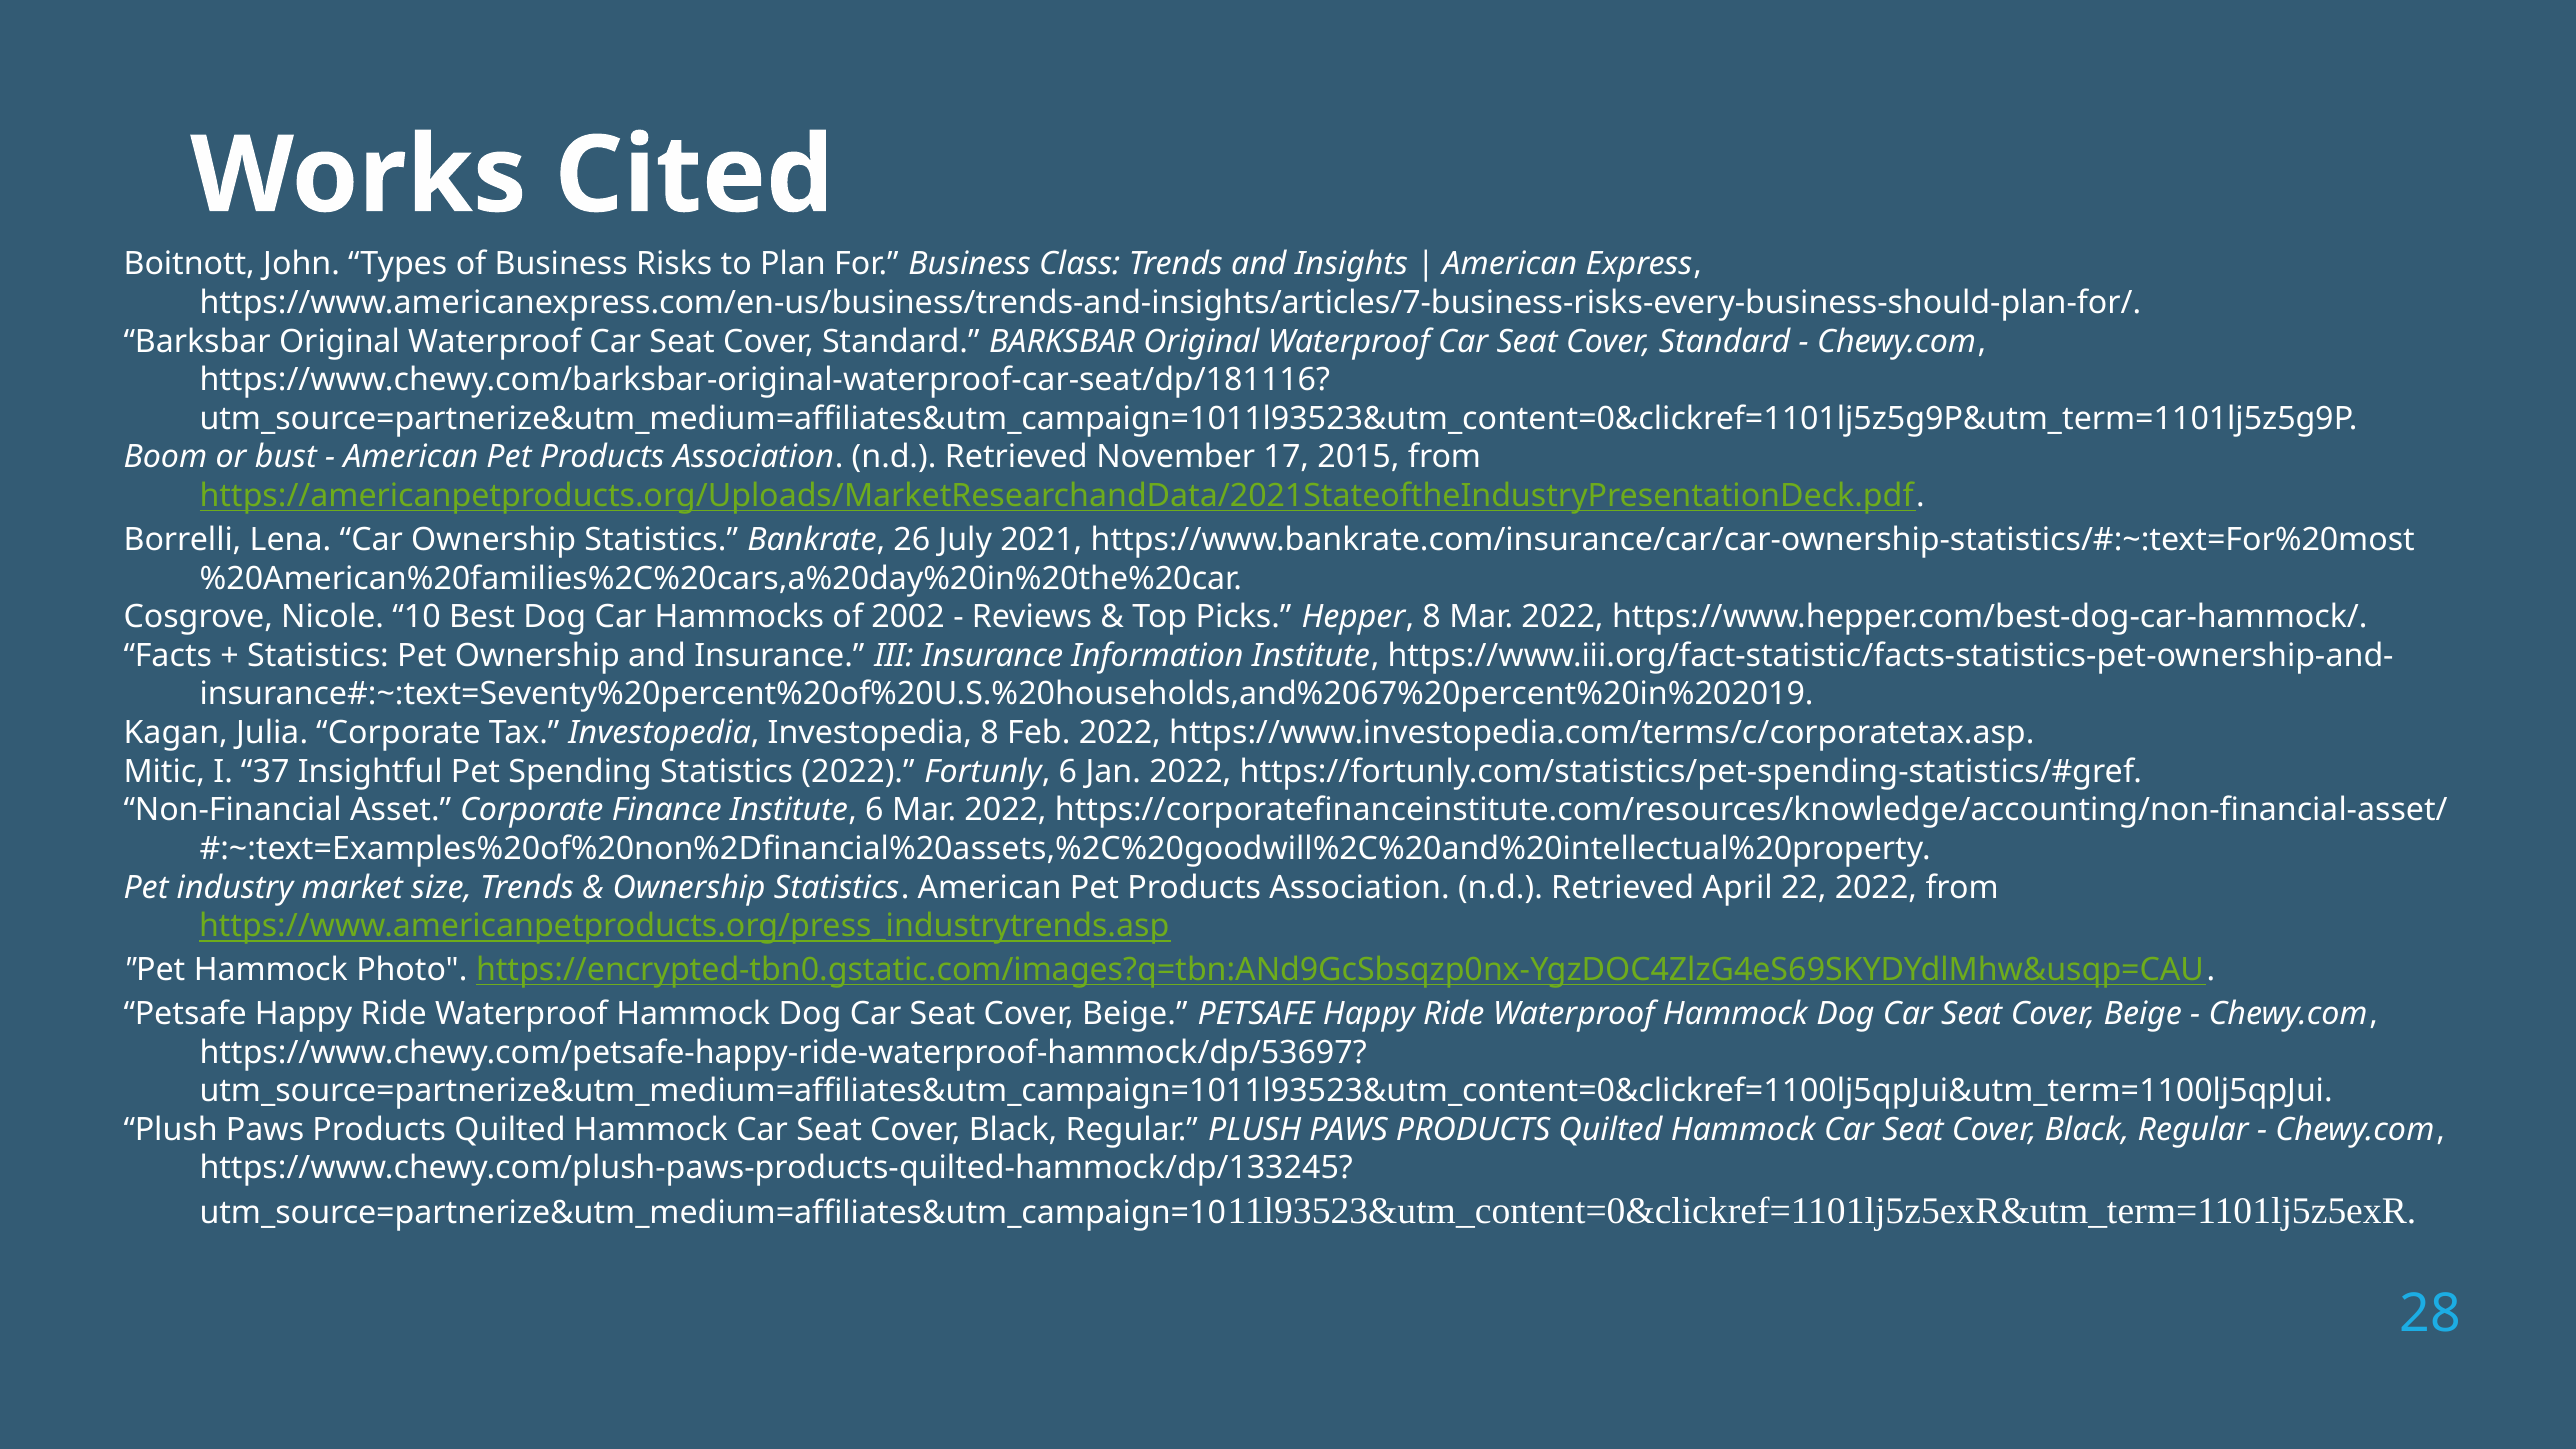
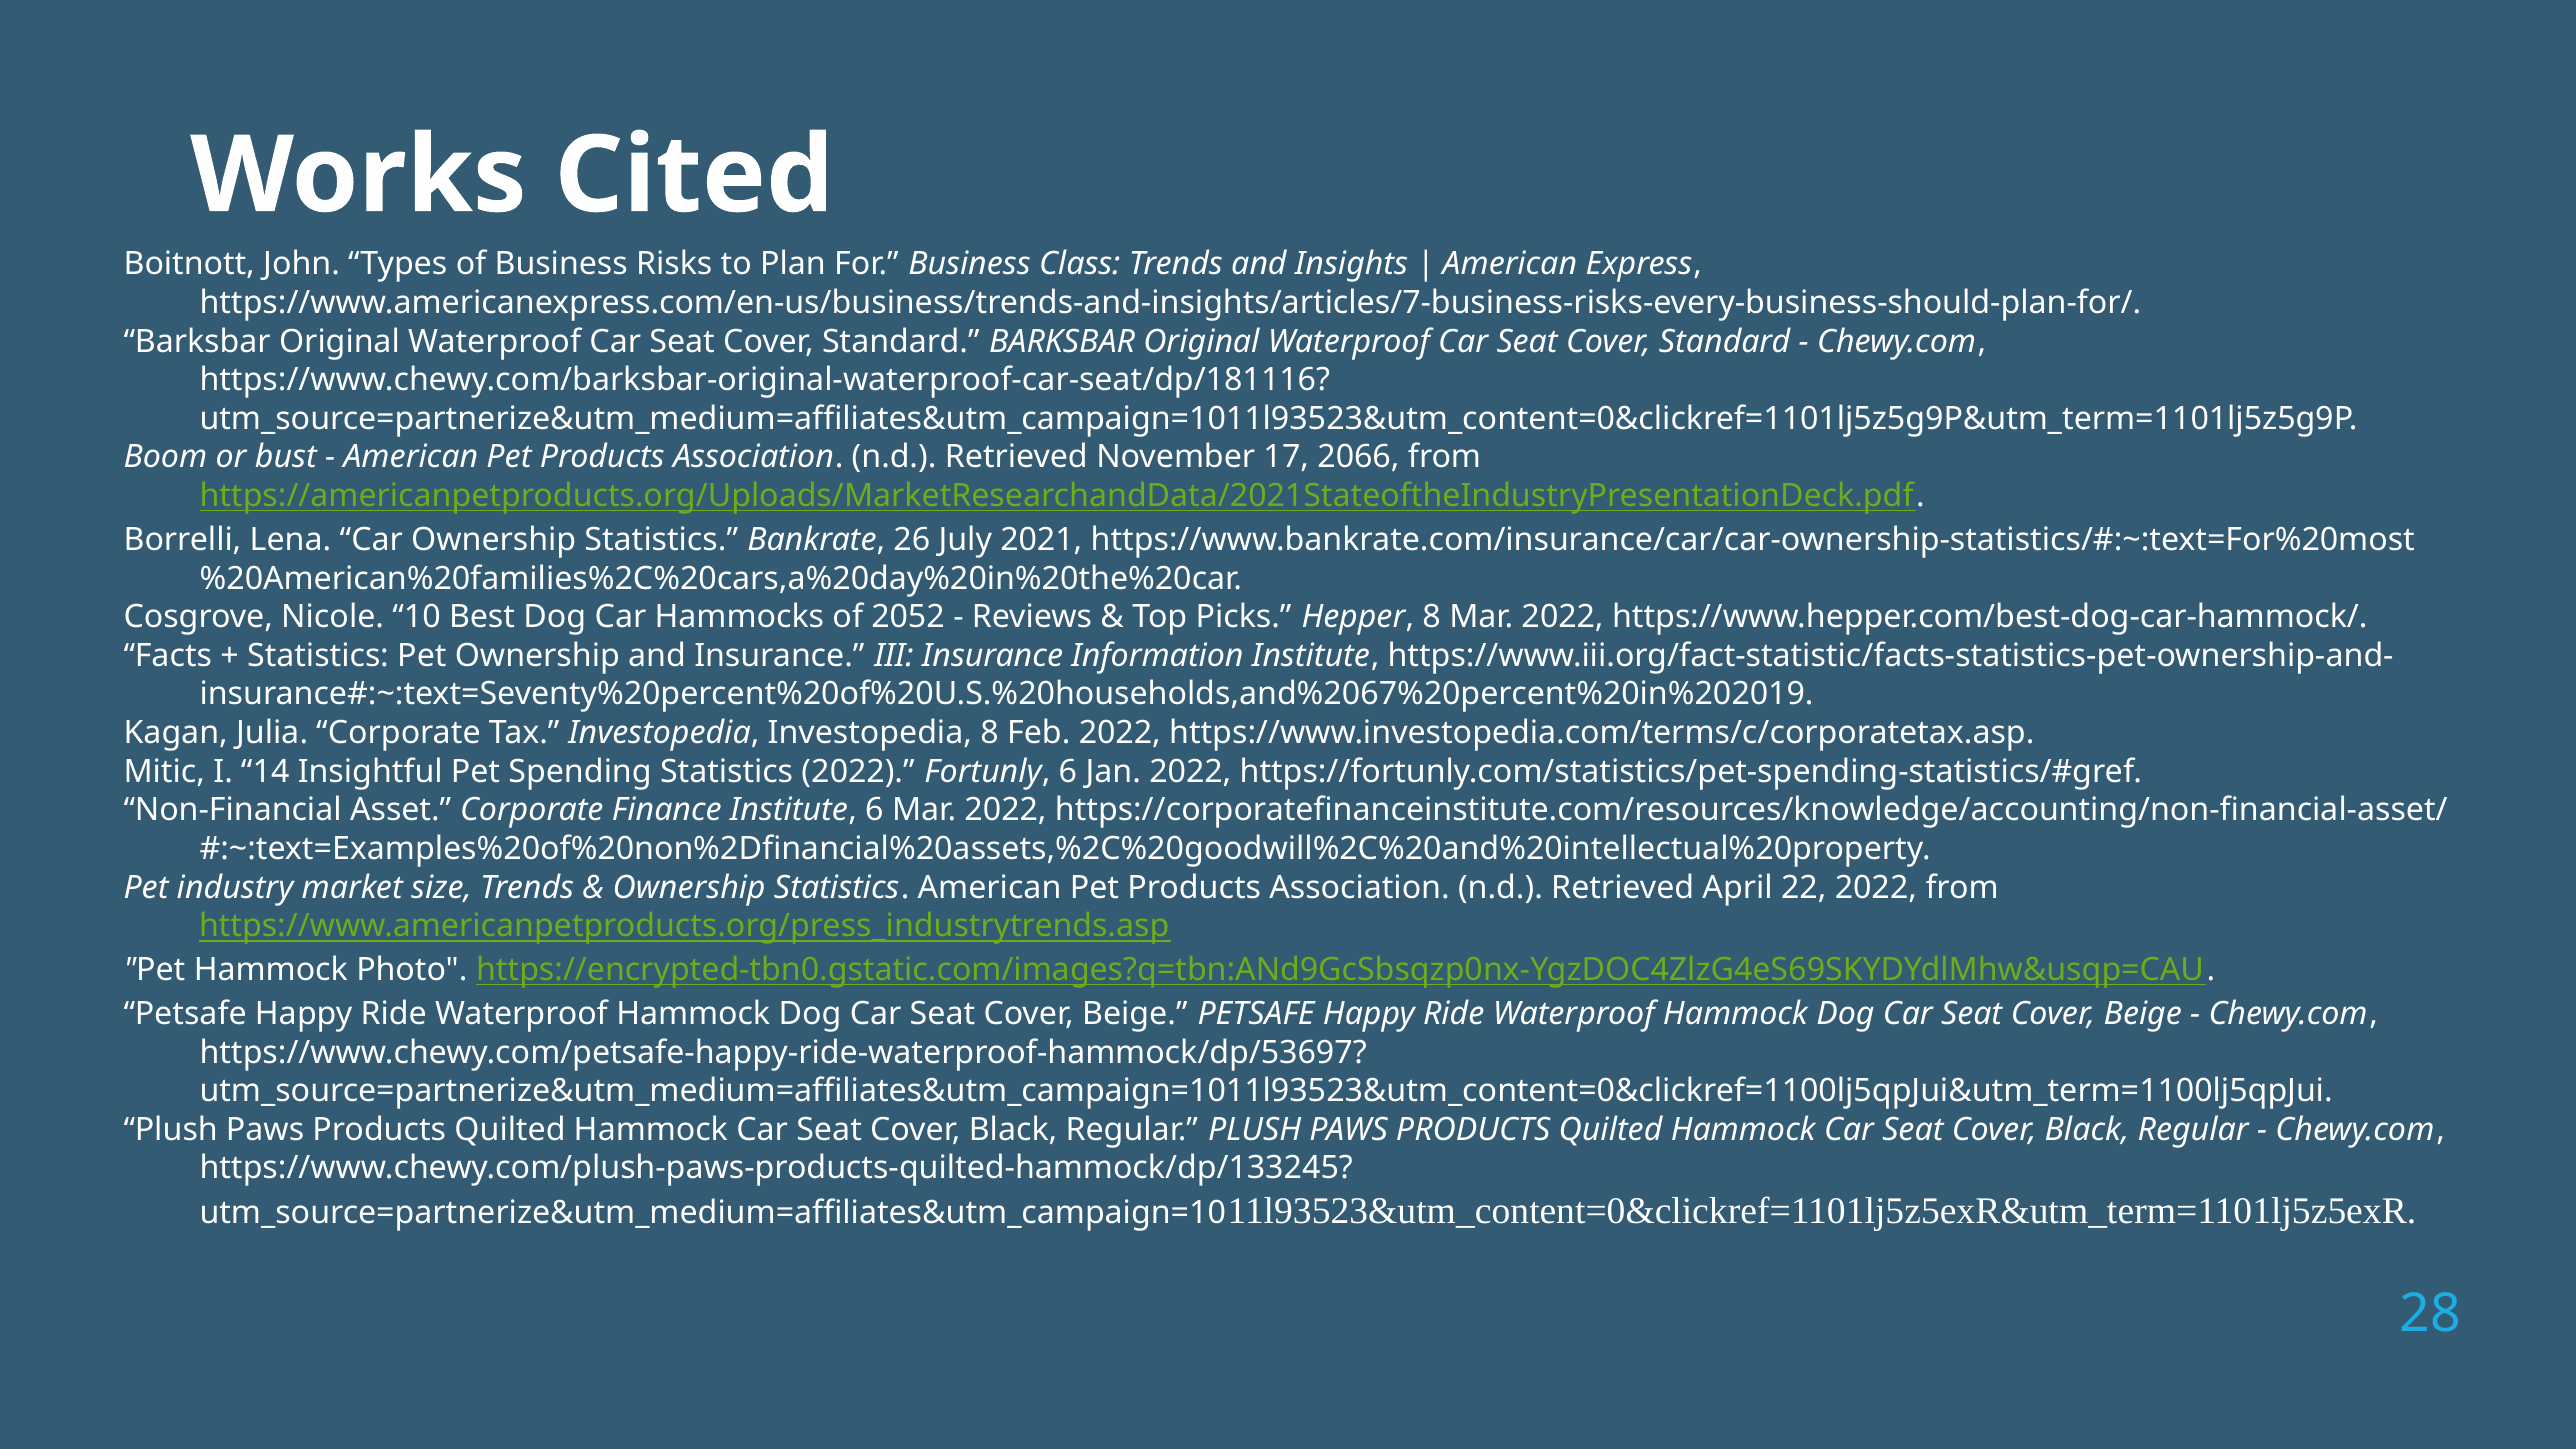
2015: 2015 -> 2066 (1358, 457)
2002: 2002 -> 2052 (908, 617)
37: 37 -> 14 (265, 772)
